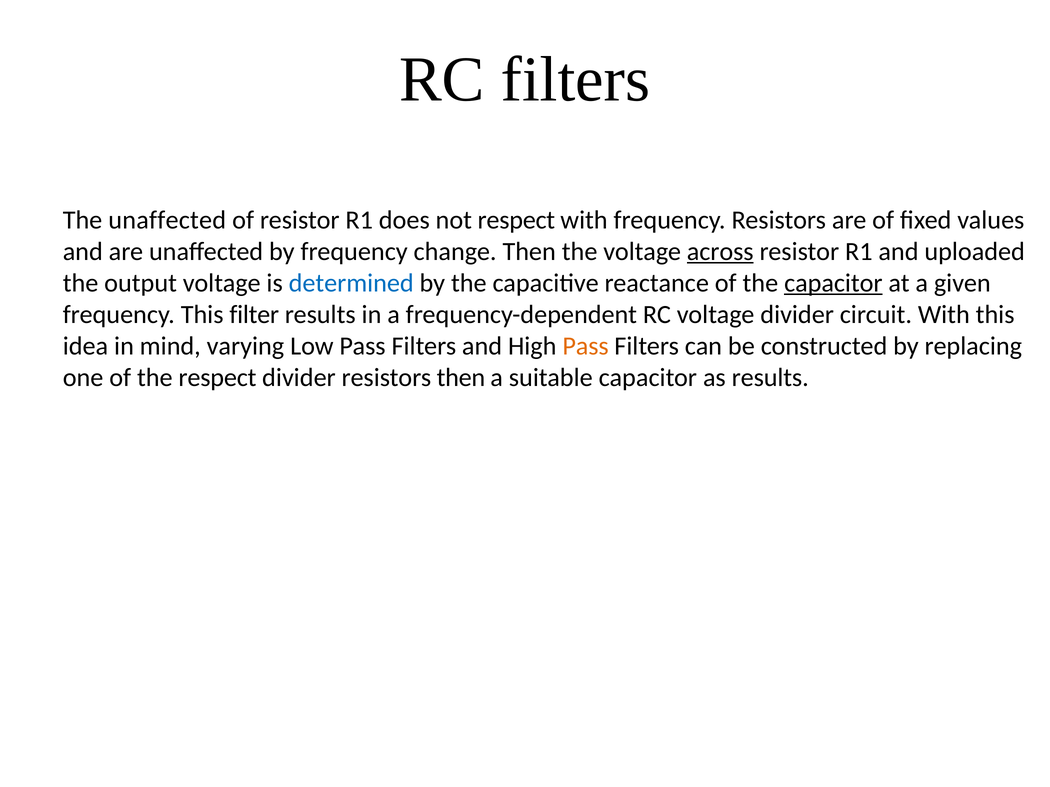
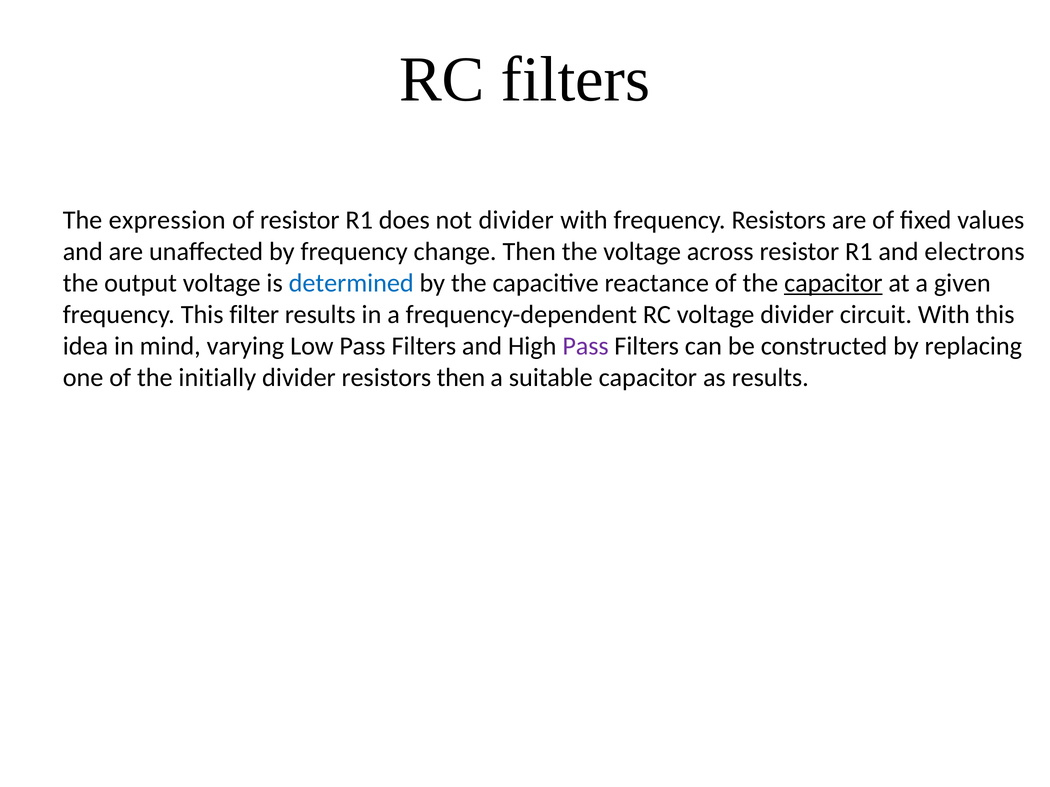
The unaffected: unaffected -> expression (167, 220)
not respect: respect -> divider (516, 220)
across underline: present -> none (720, 252)
uploaded: uploaded -> electrons (975, 252)
Pass colour: orange -> purple (586, 346)
the respect: respect -> initially (217, 378)
